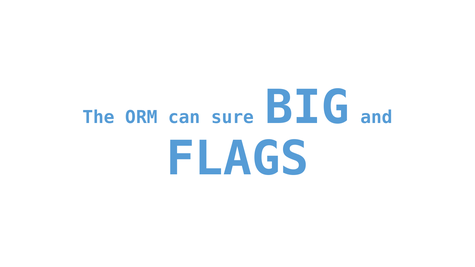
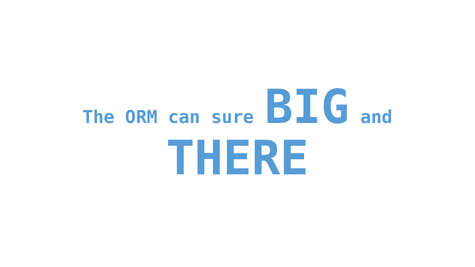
FLAGS: FLAGS -> THERE (237, 159)
